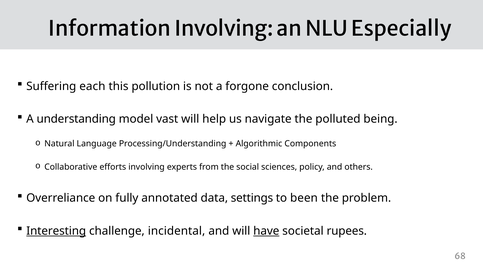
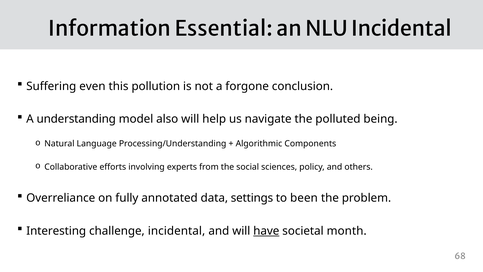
Information Involving: Involving -> Essential (224, 29)
NLU Especially: Especially -> Incidental (401, 29)
each: each -> even (92, 86)
vast: vast -> also (167, 119)
Interesting underline: present -> none (56, 231)
rupees: rupees -> month (347, 231)
